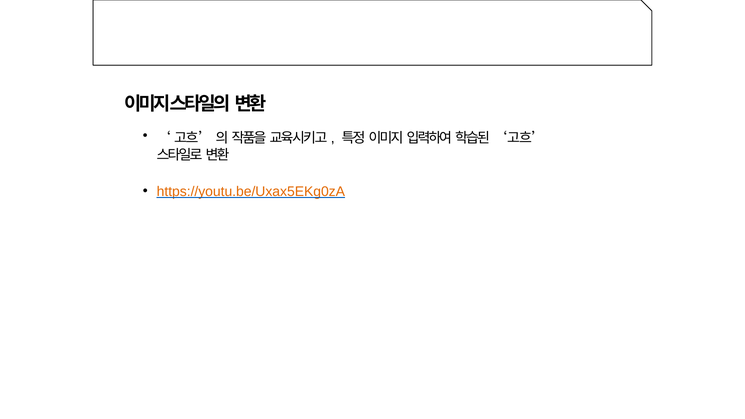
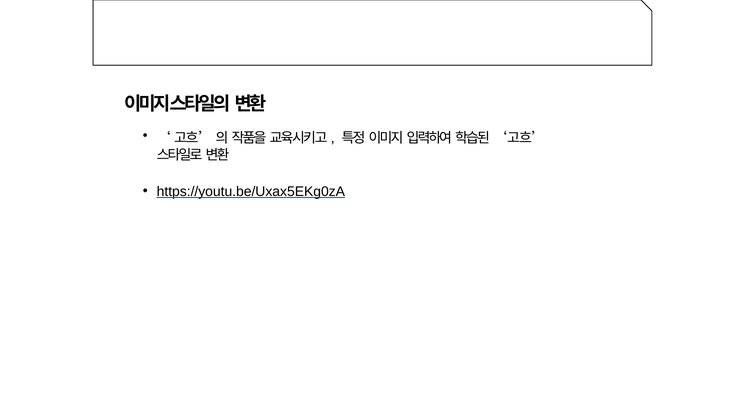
https://youtu.be/Uxax5EKg0zA colour: orange -> black (251, 191)
